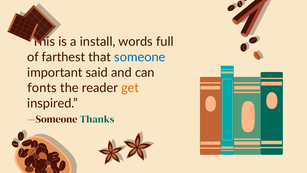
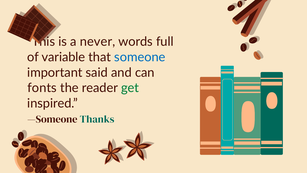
install: install -> never (98, 42)
farthest: farthest -> variable (63, 57)
get colour: orange -> green (130, 88)
